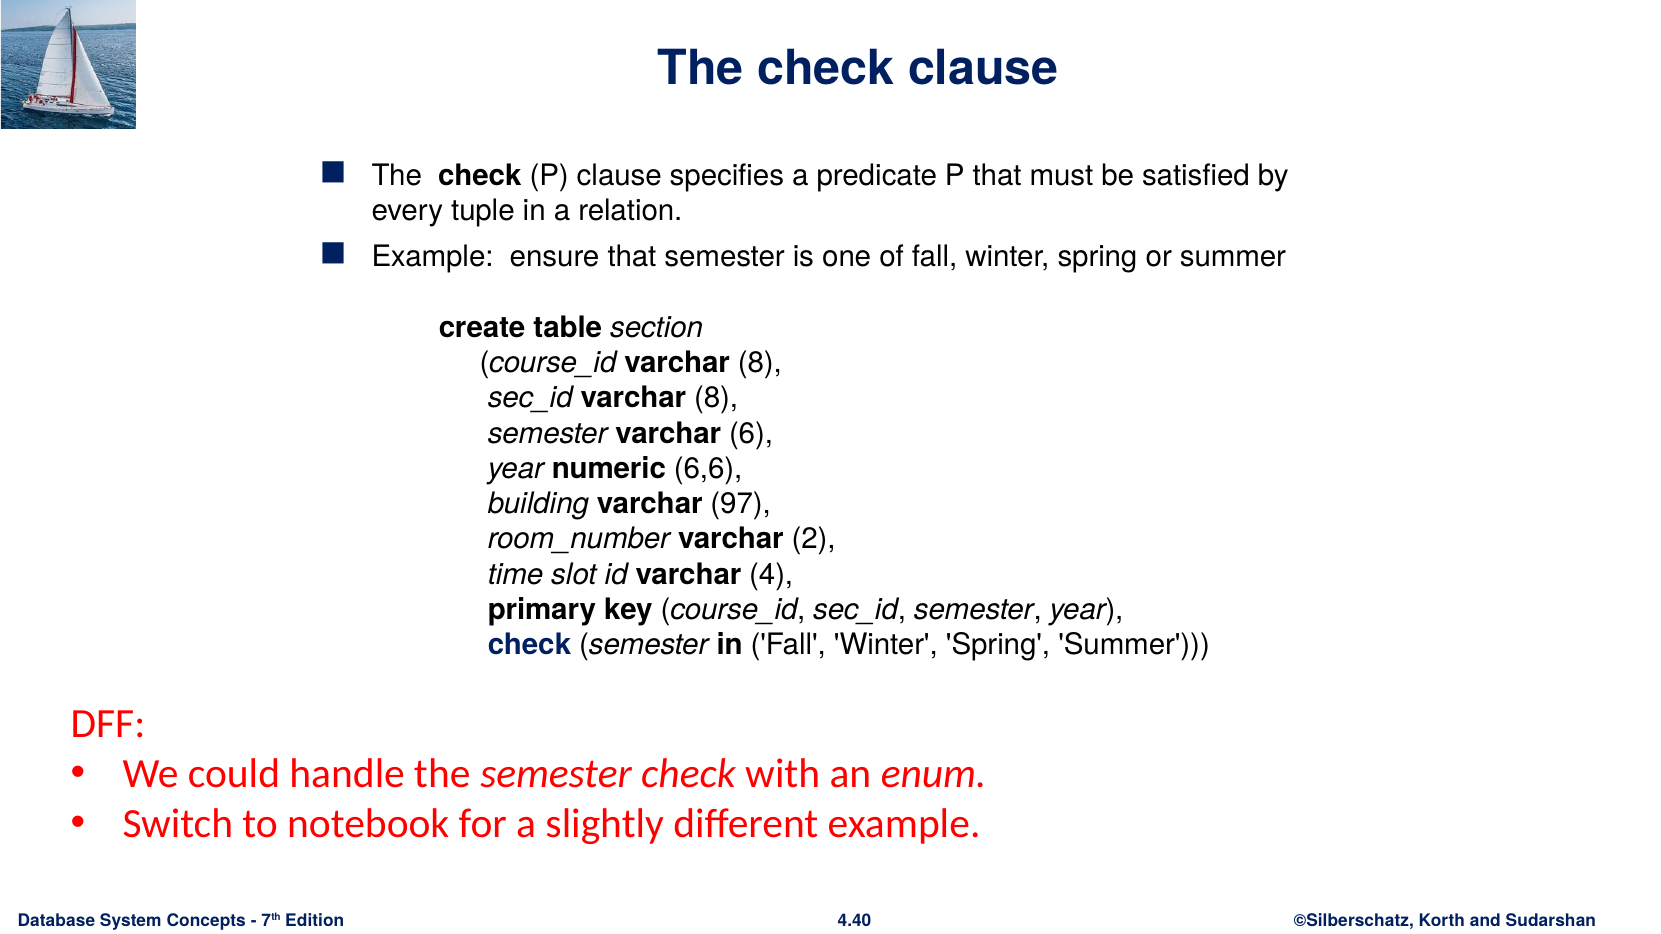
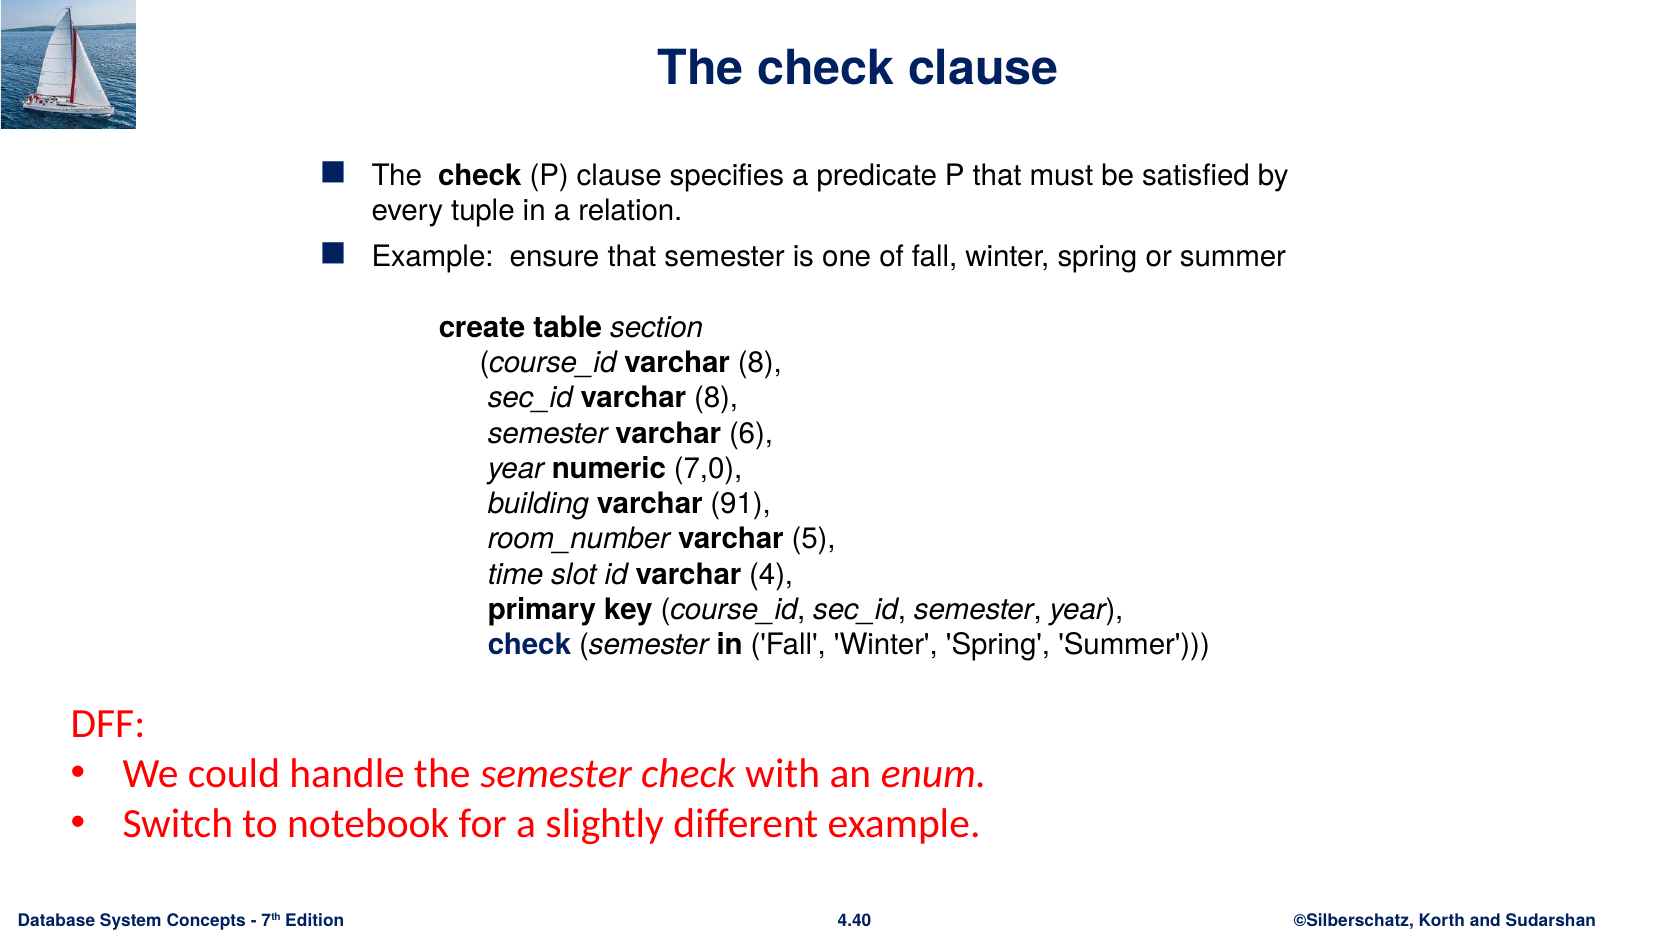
6,6: 6,6 -> 7,0 (708, 469)
97: 97 -> 91 (741, 504)
2: 2 -> 5 (814, 539)
